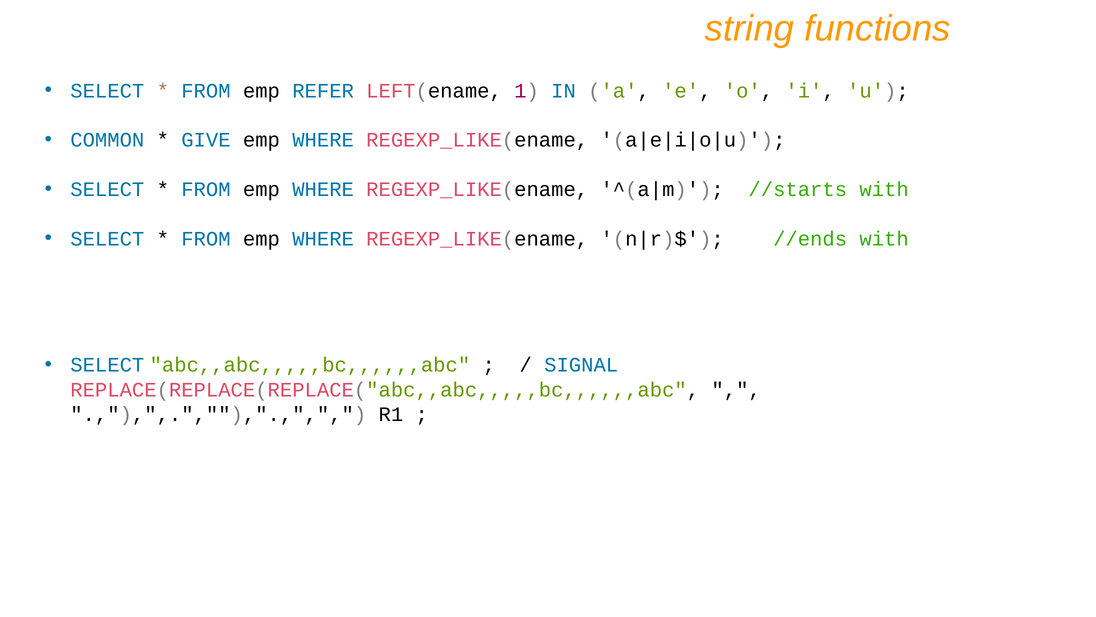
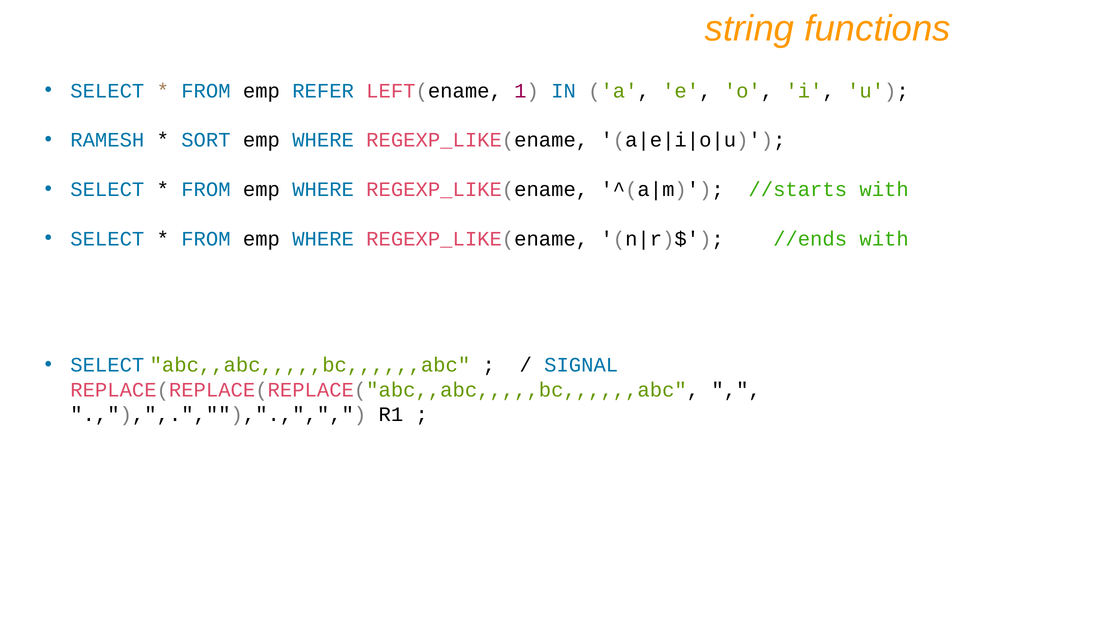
COMMON: COMMON -> RAMESH (107, 140)
GIVE: GIVE -> SORT (206, 140)
